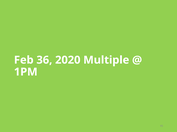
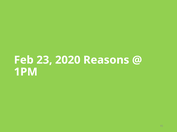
36: 36 -> 23 (44, 60)
Multiple: Multiple -> Reasons (106, 60)
